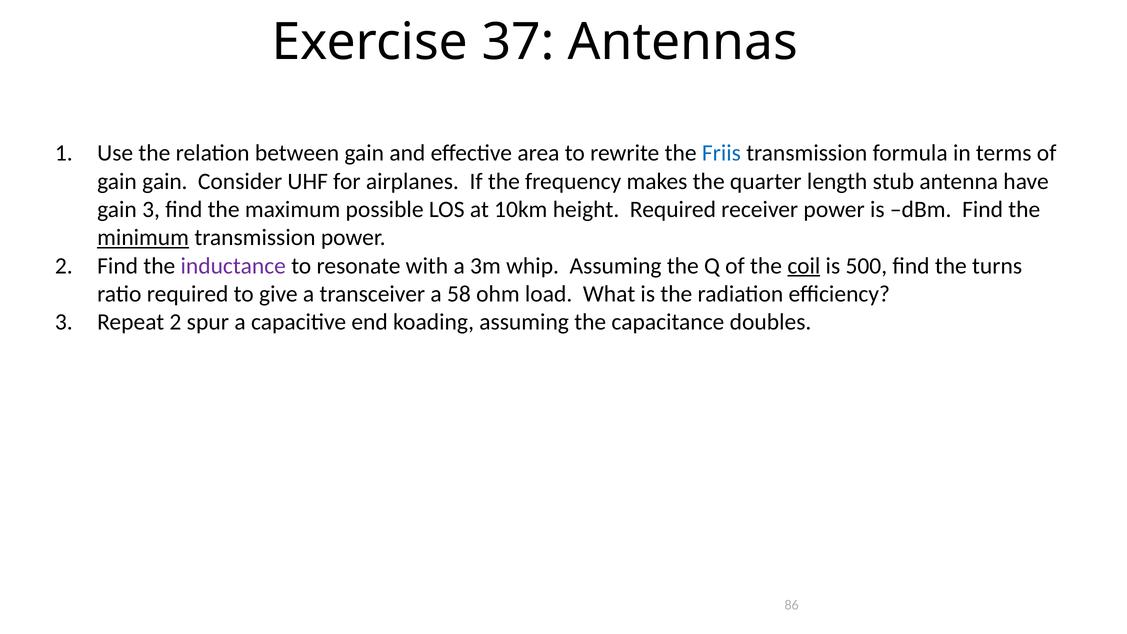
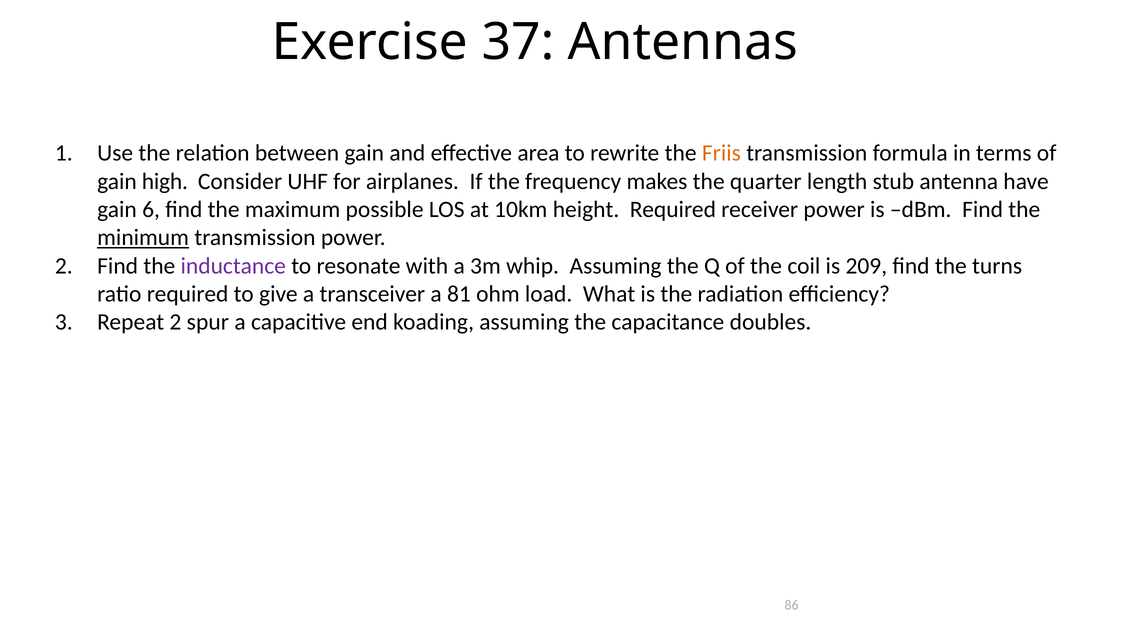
Friis colour: blue -> orange (721, 153)
gain gain: gain -> high (165, 181)
gain 3: 3 -> 6 (151, 209)
coil underline: present -> none (804, 266)
500: 500 -> 209 (866, 266)
58: 58 -> 81 (459, 294)
